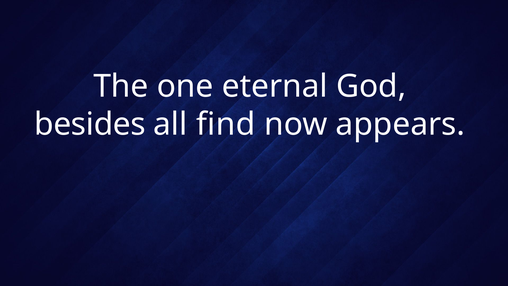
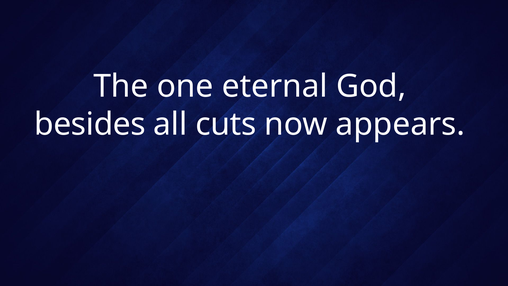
find: find -> cuts (226, 124)
